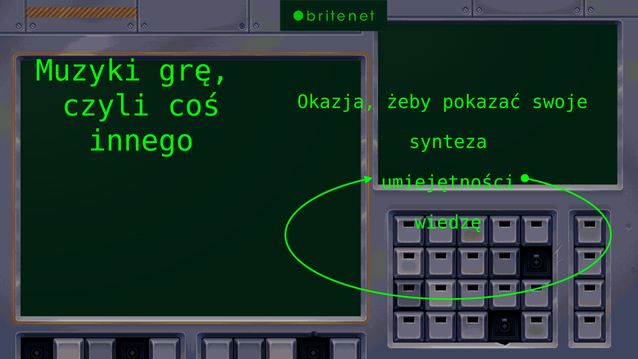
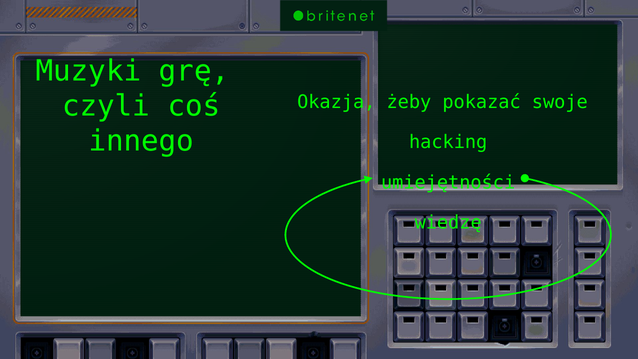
synteza: synteza -> hacking (448, 142)
